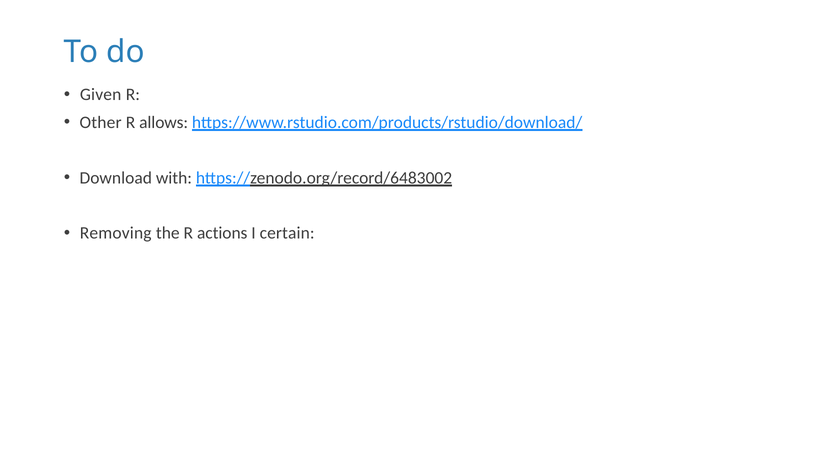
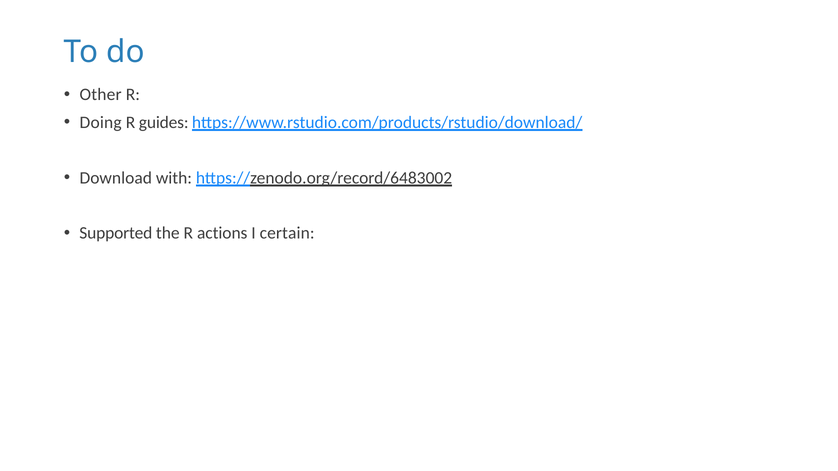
Given: Given -> Other (101, 95)
Other: Other -> Doing (101, 123)
allows: allows -> guides (164, 123)
Removing: Removing -> Supported (116, 233)
